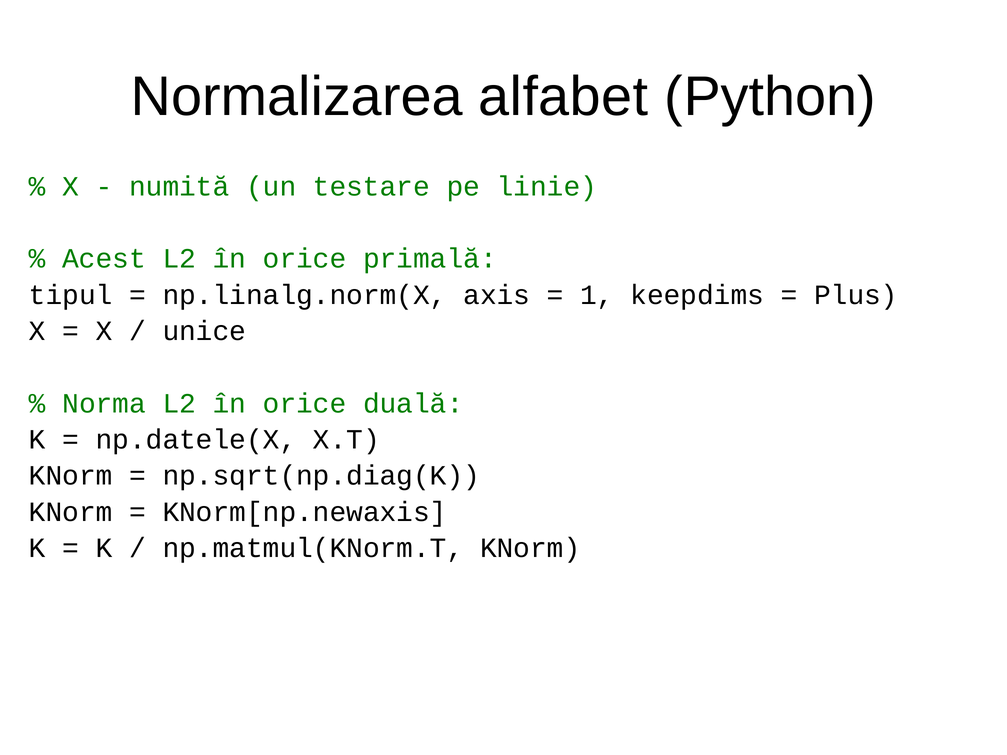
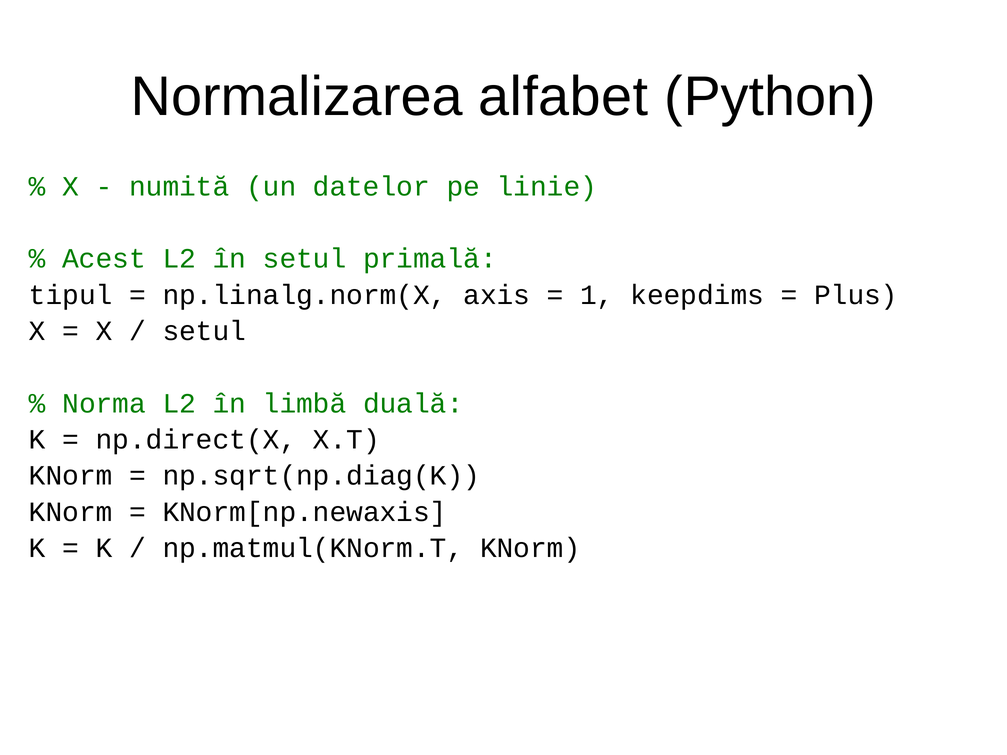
testare: testare -> datelor (371, 186)
orice: orice -> setul (305, 259)
unice: unice -> setul (204, 331)
Norma L2 în orice: orice -> limbă (305, 403)
np.datele(X: np.datele(X -> np.direct(X (196, 440)
